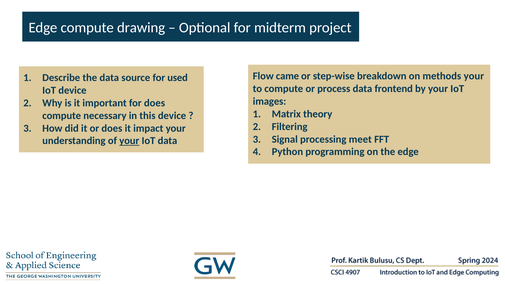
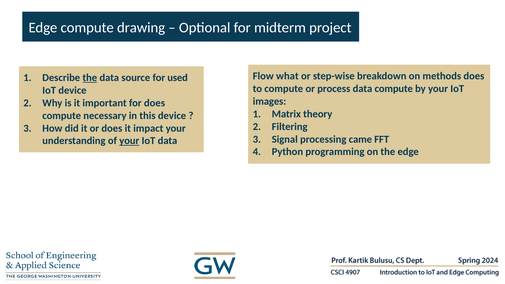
came: came -> what (287, 76)
methods your: your -> does (474, 76)
the underline: none -> present (90, 78)
data frontend: frontend -> compute (394, 89)
meet: meet -> came (360, 139)
